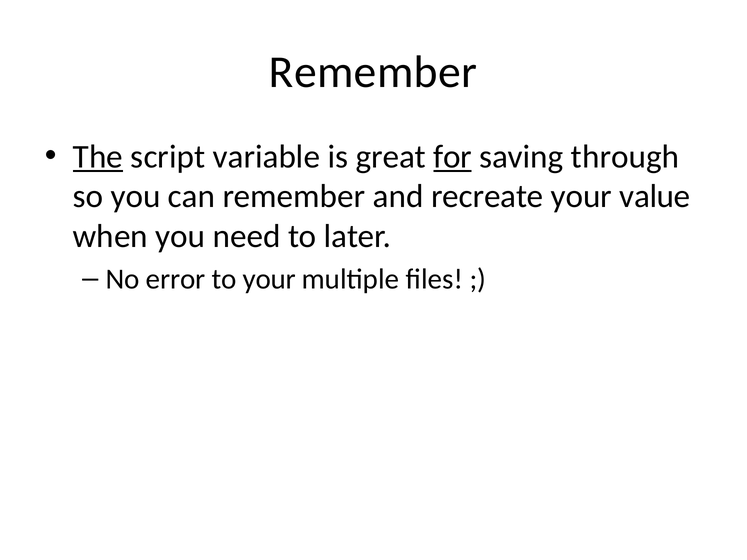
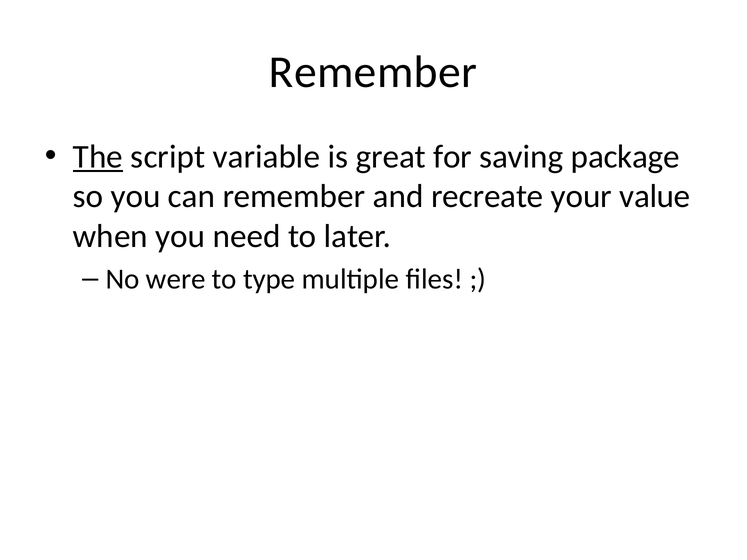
for underline: present -> none (453, 157)
through: through -> package (625, 157)
error: error -> were (176, 279)
to your: your -> type (269, 279)
